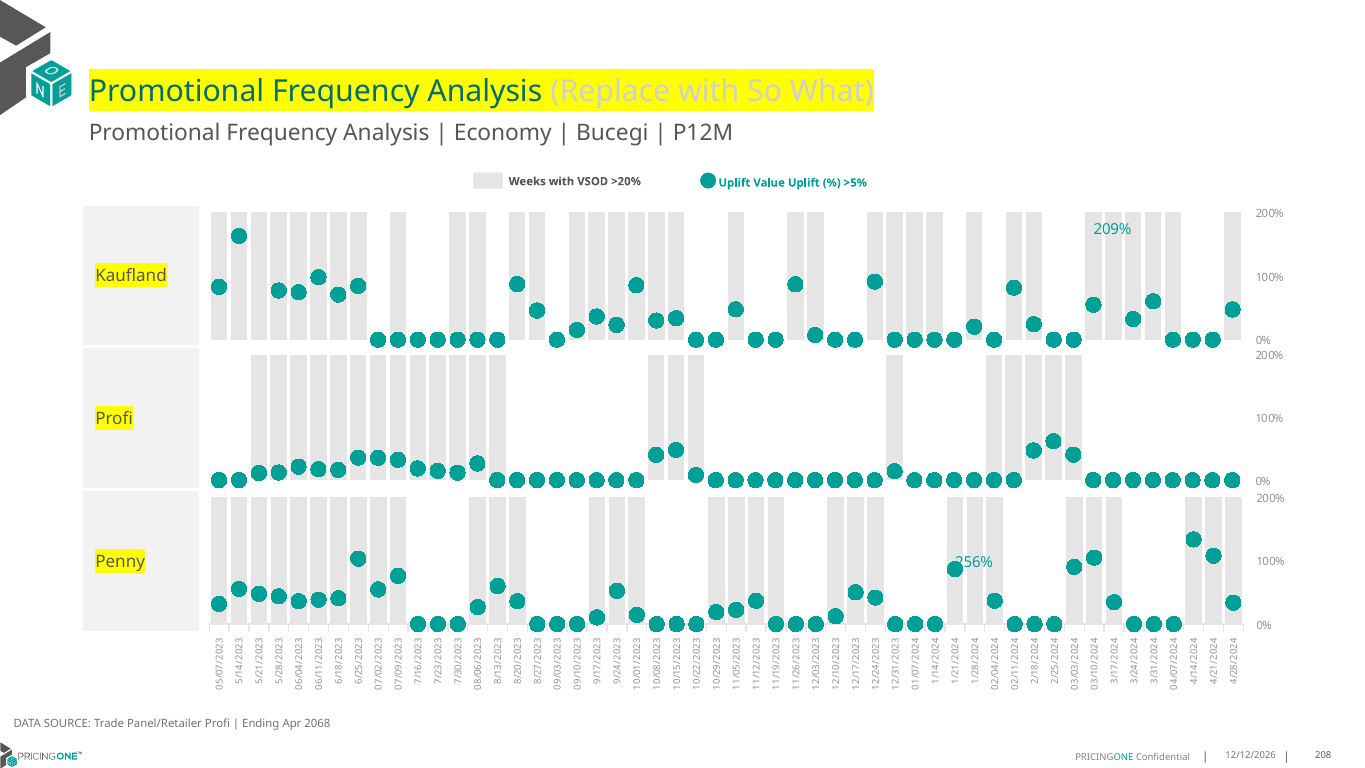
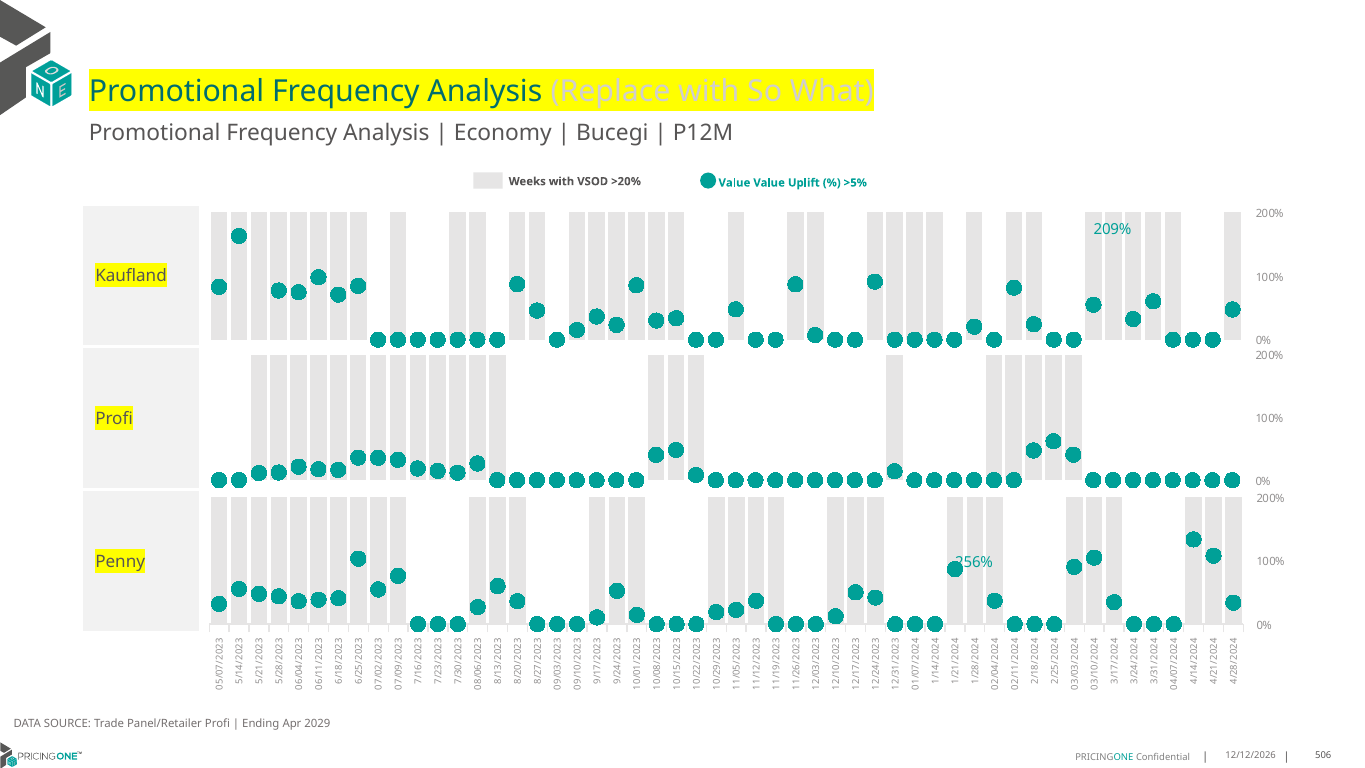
Uplift: Uplift -> Value (734, 183)
2068: 2068 -> 2029 (317, 723)
208: 208 -> 506 (1323, 755)
